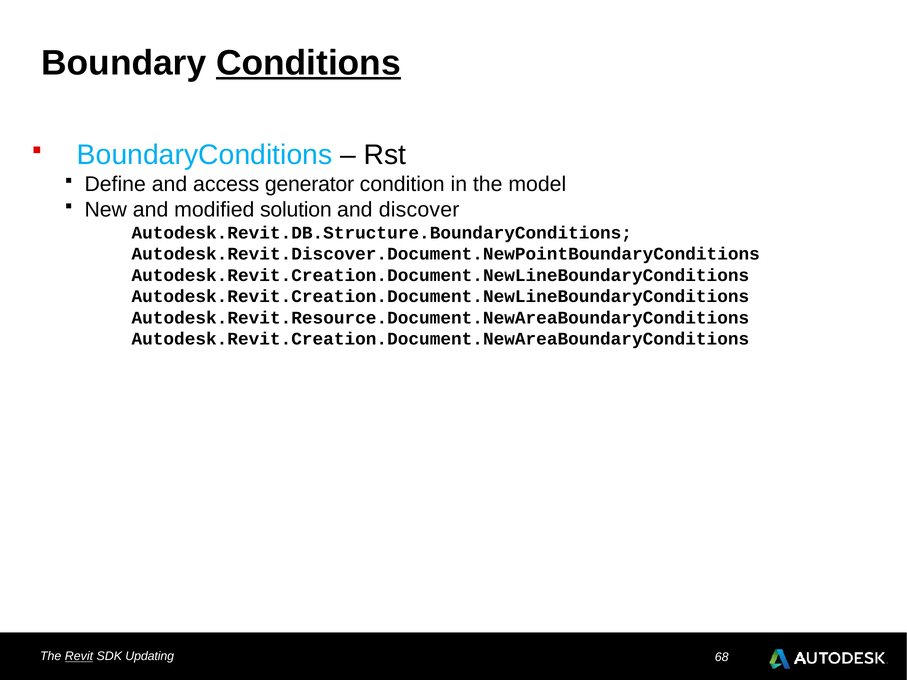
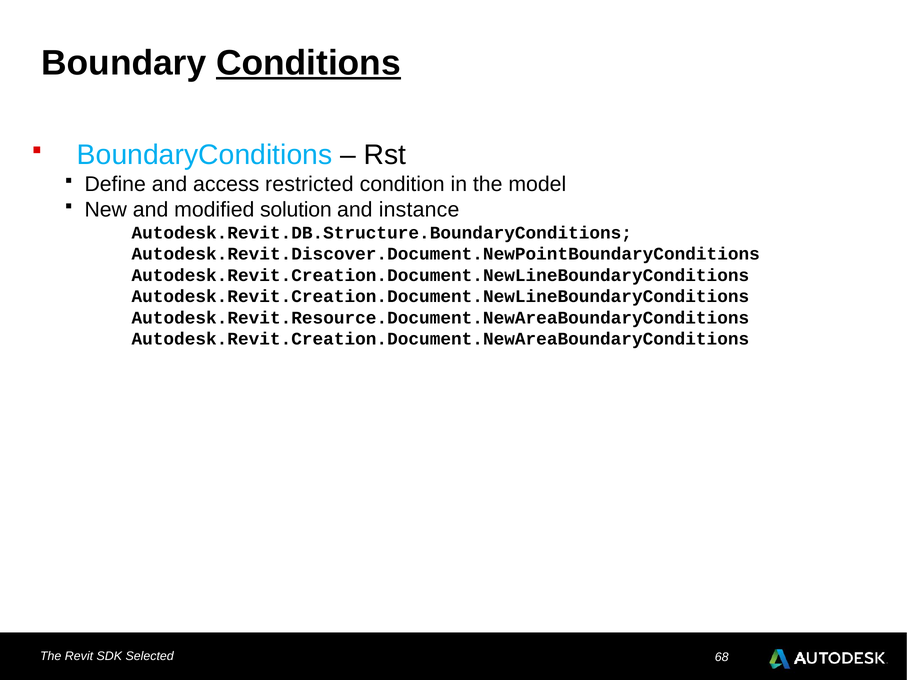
generator: generator -> restricted (309, 184)
discover: discover -> instance (419, 210)
Revit underline: present -> none (79, 657)
Updating: Updating -> Selected (150, 657)
